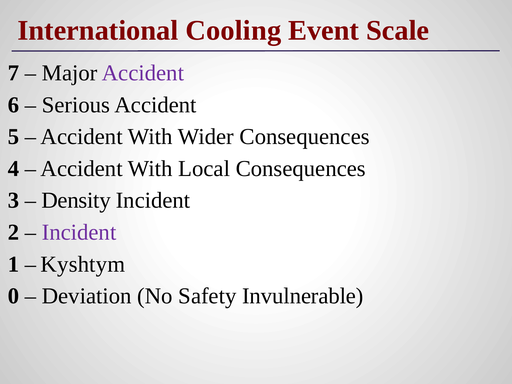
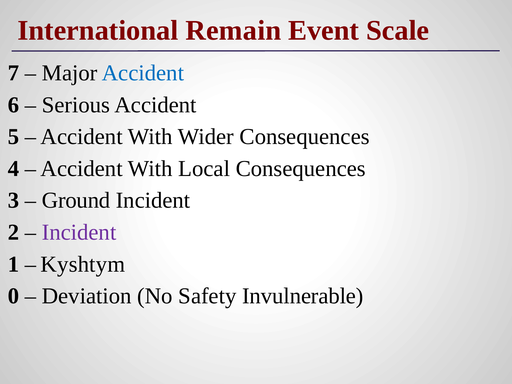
Cooling: Cooling -> Remain (233, 30)
Accident colour: purple -> blue (143, 73)
Density: Density -> Ground (76, 200)
